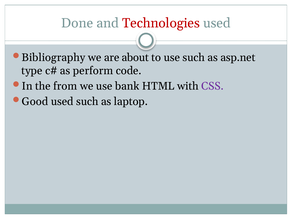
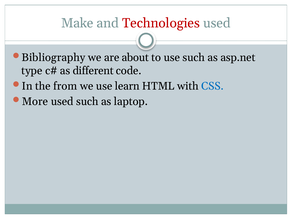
Done: Done -> Make (77, 23)
perform: perform -> different (93, 71)
bank: bank -> learn (127, 86)
CSS colour: purple -> blue (212, 86)
Good: Good -> More (35, 101)
